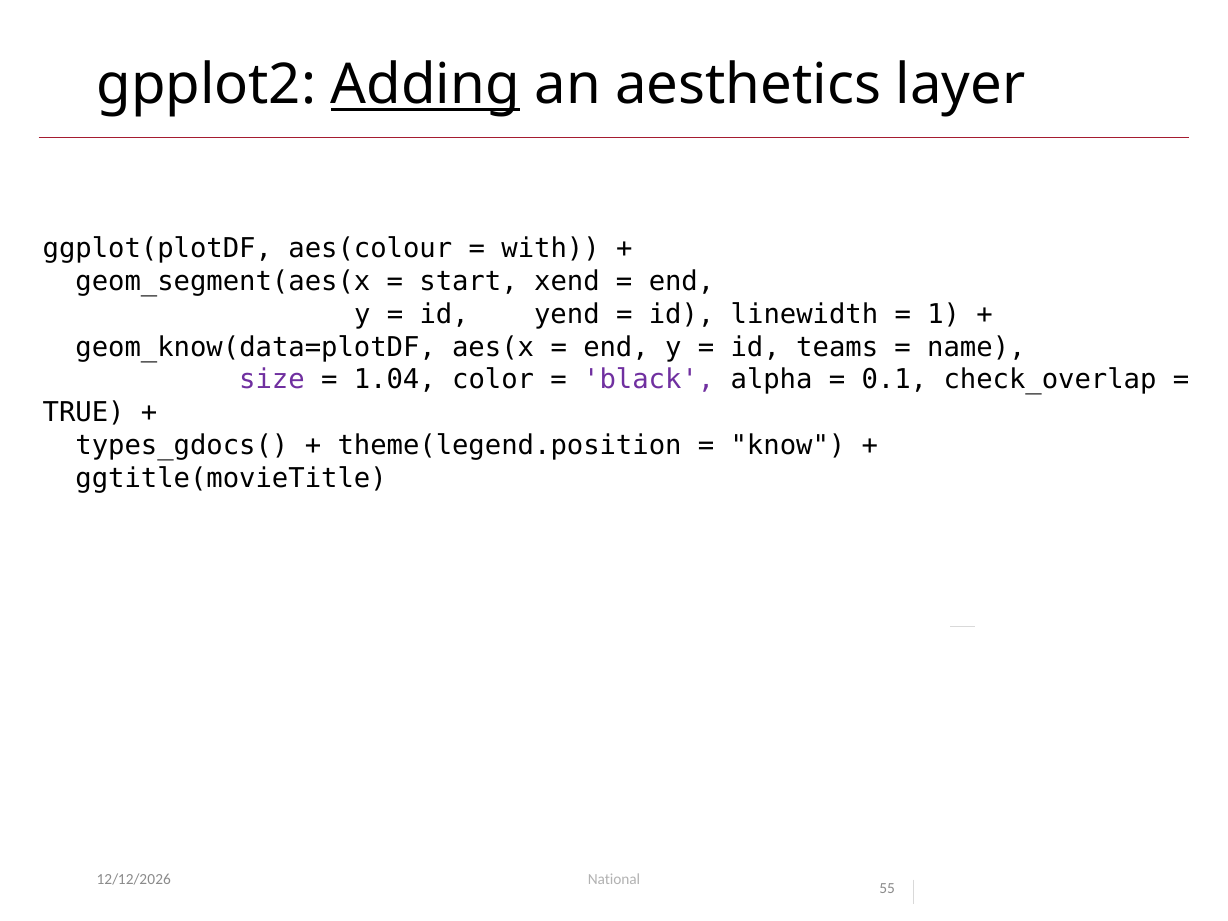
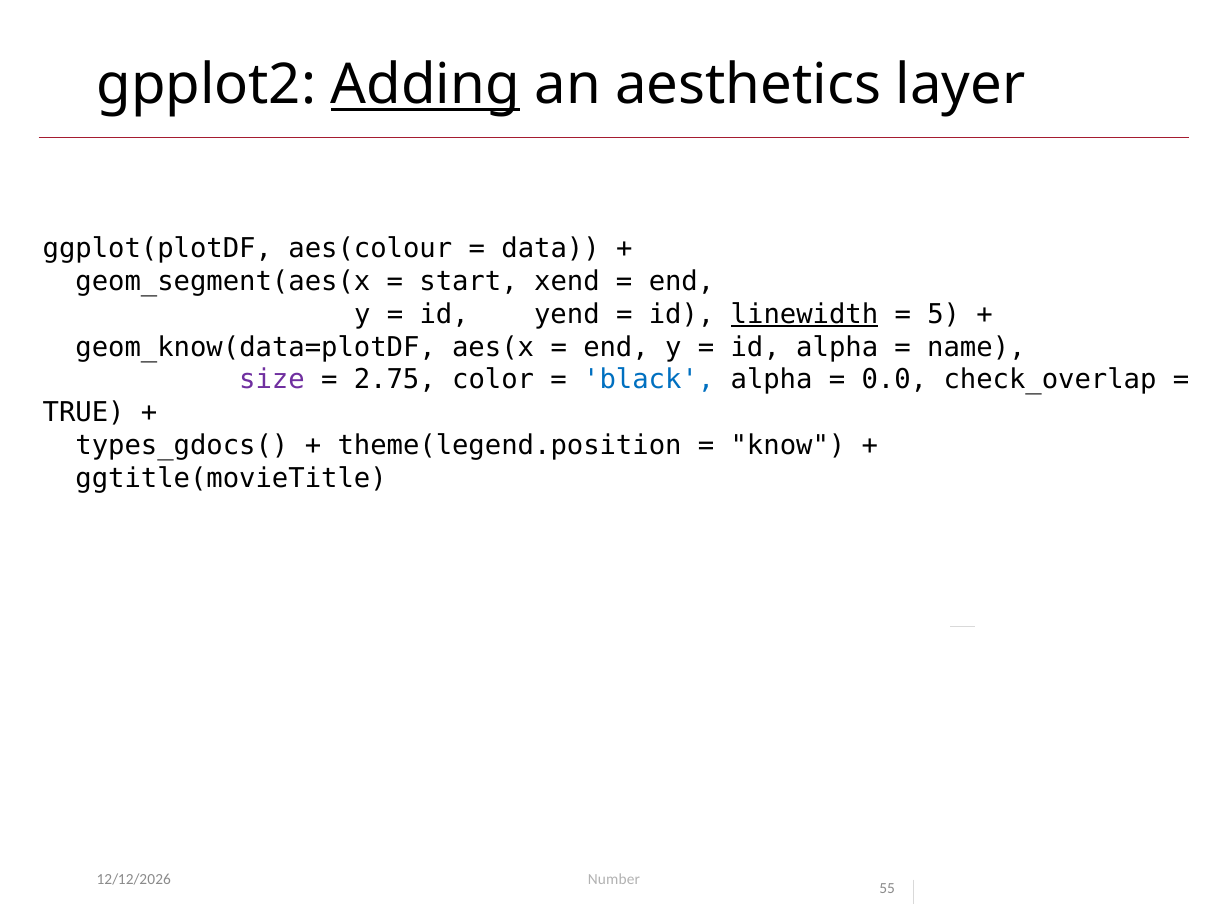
with: with -> data (551, 249)
linewidth underline: none -> present (804, 314)
1: 1 -> 5 (944, 314)
id teams: teams -> alpha (837, 347)
1.04: 1.04 -> 2.75 (395, 380)
black colour: purple -> blue (649, 380)
0.1: 0.1 -> 0.0 (894, 380)
National: National -> Number (614, 879)
